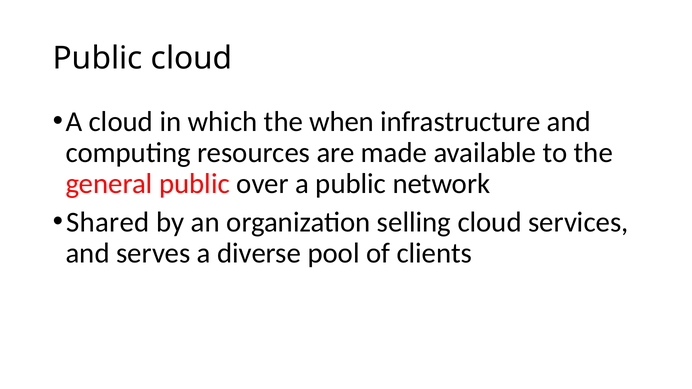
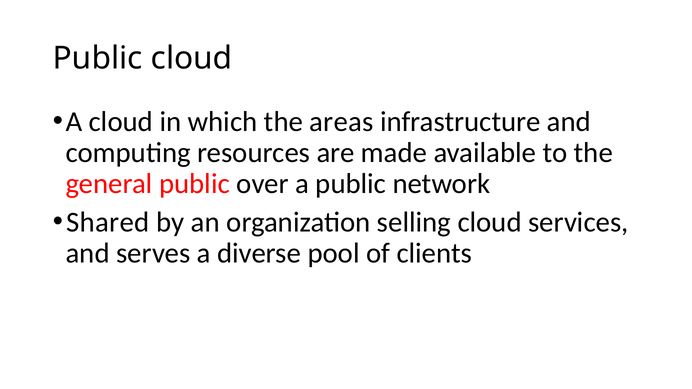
when: when -> areas (341, 122)
